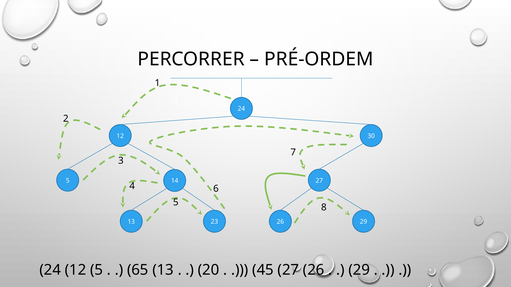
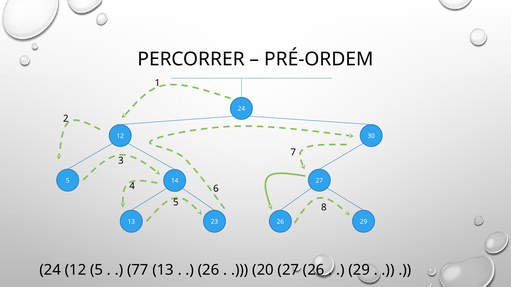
65: 65 -> 77 (138, 270)
20: 20 -> 26 (209, 270)
45: 45 -> 20 (263, 270)
